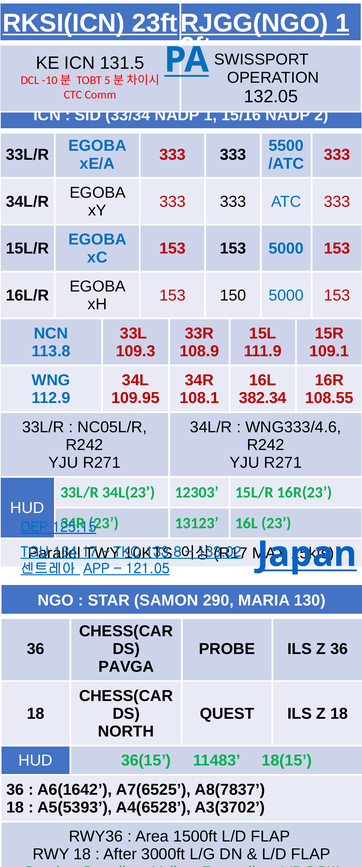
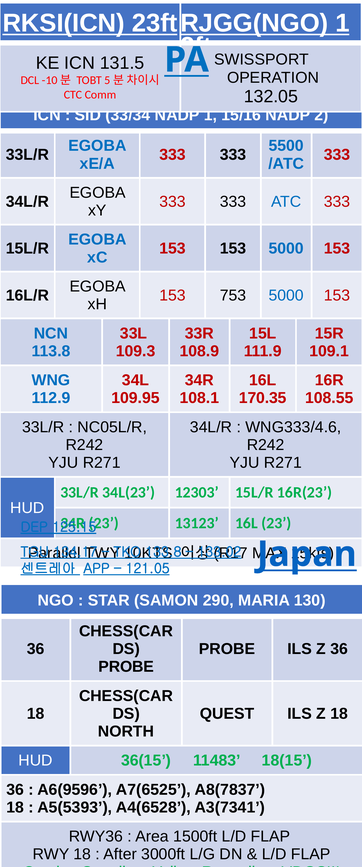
150: 150 -> 753 (233, 295)
382.34: 382.34 -> 170.35 (263, 398)
PAVGA: PAVGA -> PROBE (126, 666)
A6(1642: A6(1642 -> A6(9596 (75, 789)
A3(3702: A3(3702 -> A3(7341 (230, 807)
